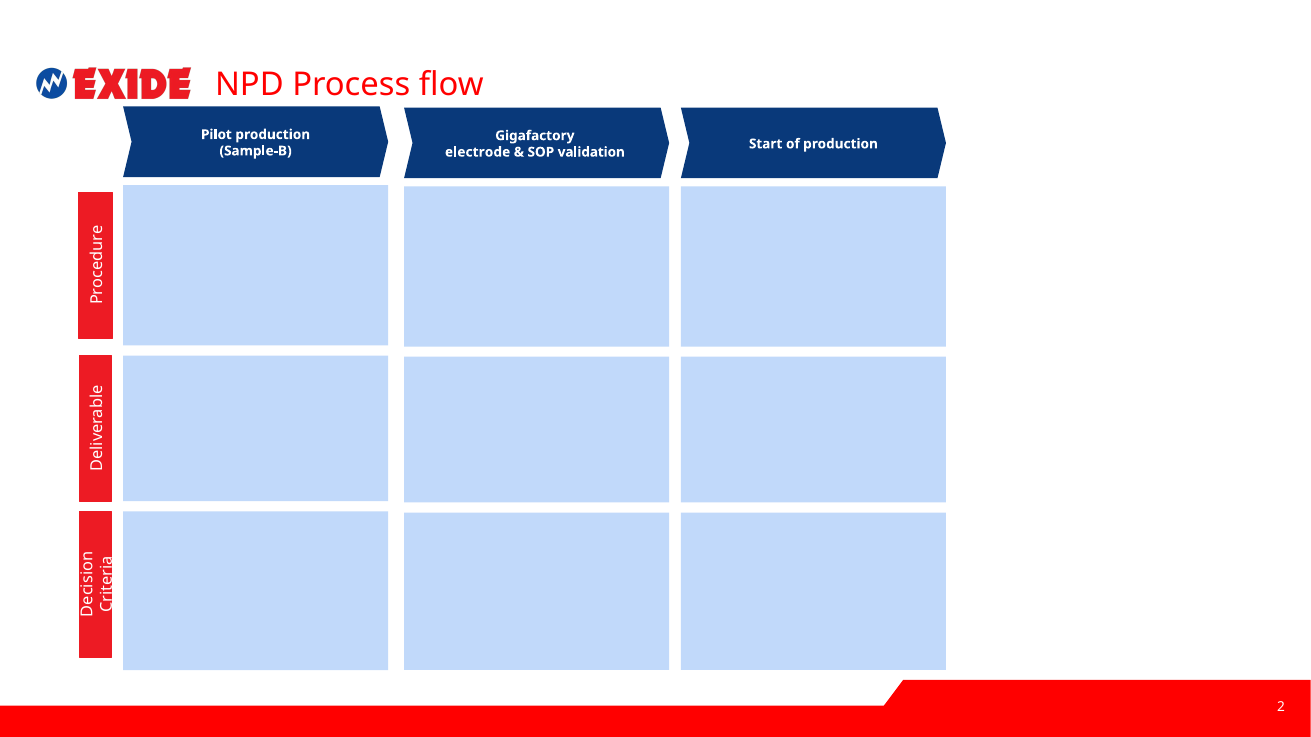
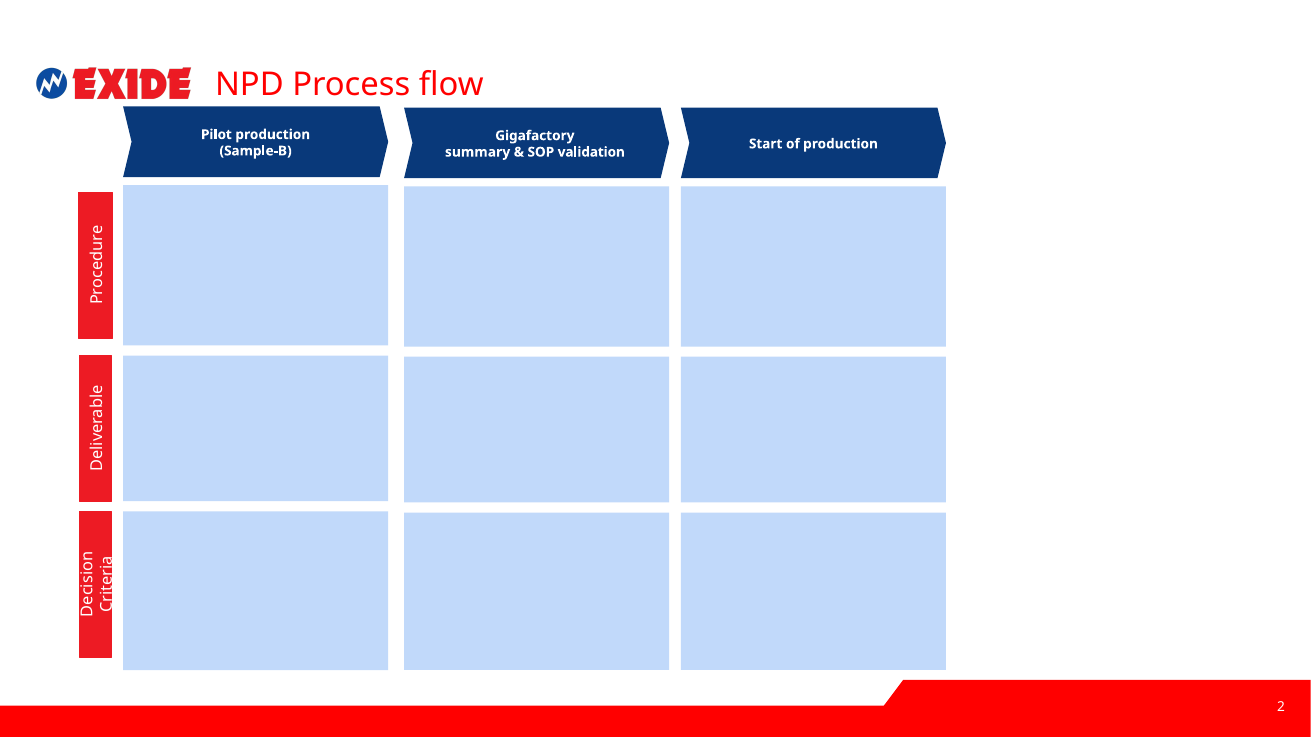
electrode: electrode -> summary (478, 152)
